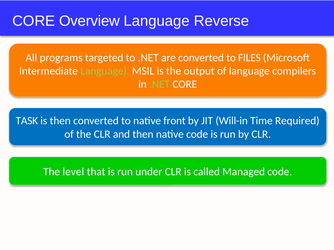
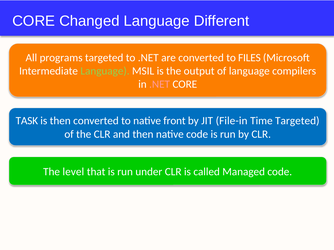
Overview: Overview -> Changed (89, 21)
Reverse: Reverse -> Different (222, 21)
.NET colour: light green -> pink (160, 84)
Will-in: Will-in -> File-in (232, 121)
Time Required: Required -> Targeted (297, 121)
